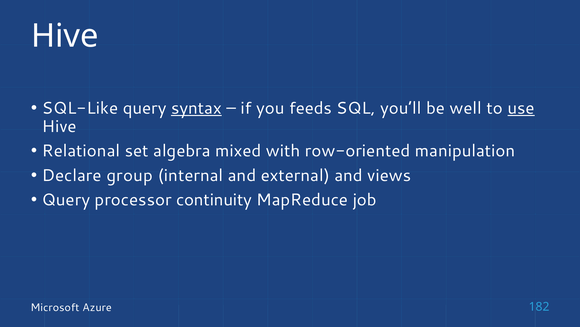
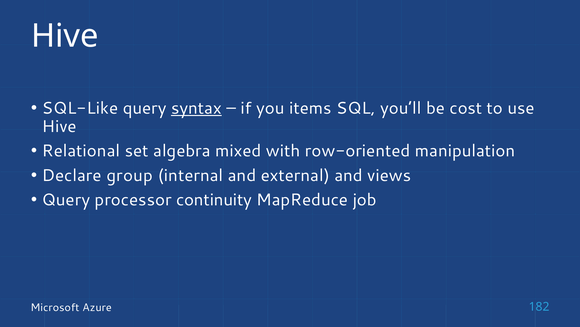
feeds: feeds -> items (310, 108)
well: well -> cost (466, 108)
use underline: present -> none (521, 108)
